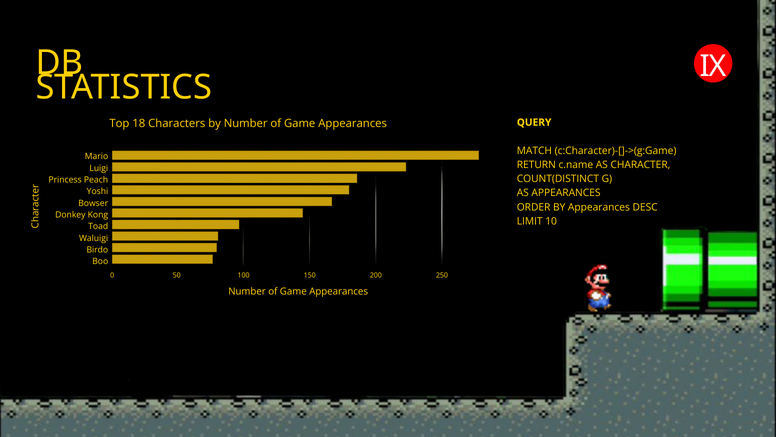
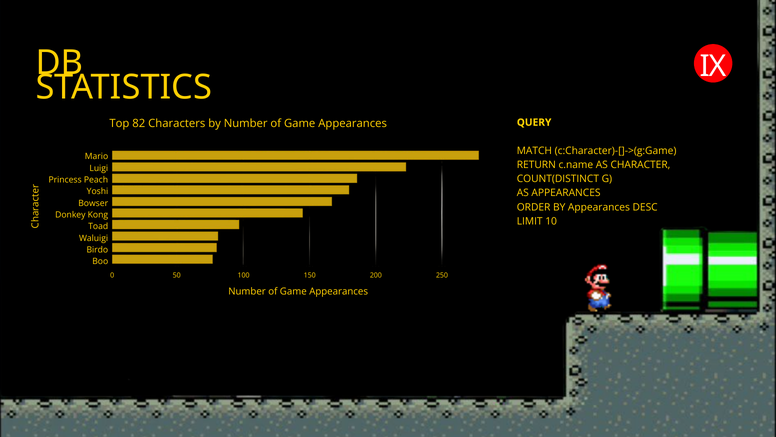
18: 18 -> 82 (139, 124)
